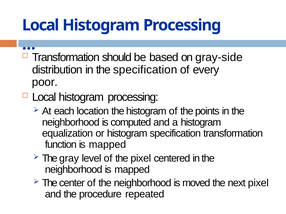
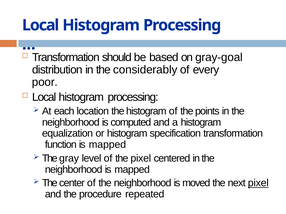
gray-side: gray-side -> gray-goal (219, 57)
the specification: specification -> considerably (145, 70)
pixel underline: none -> present (258, 183)
